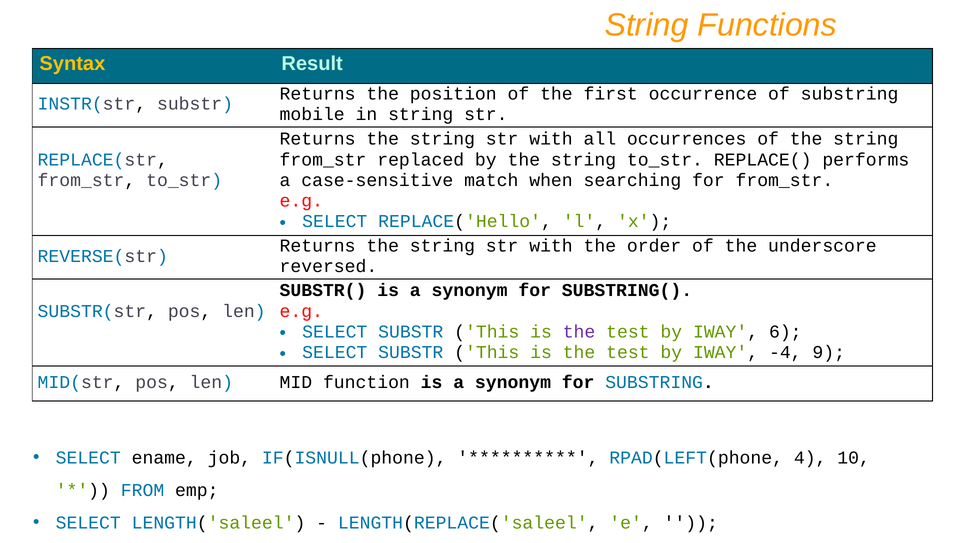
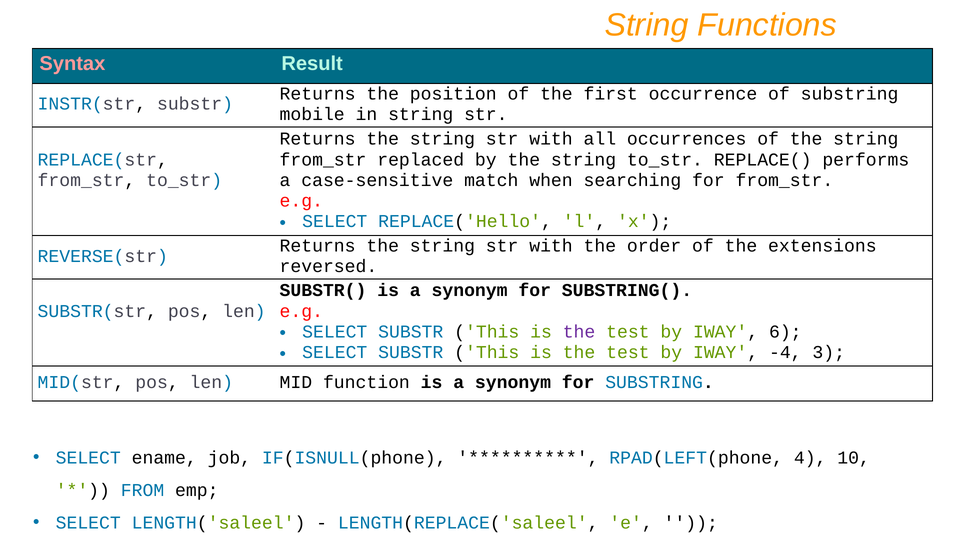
Syntax colour: yellow -> pink (72, 64)
underscore: underscore -> extensions (822, 246)
9: 9 -> 3 (829, 352)
